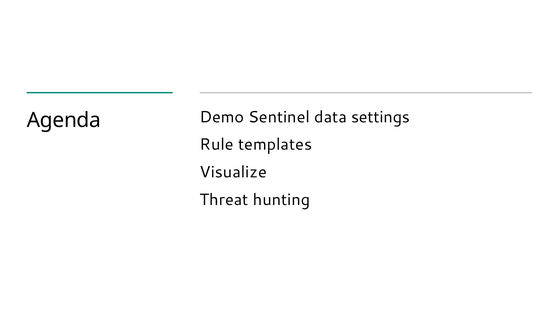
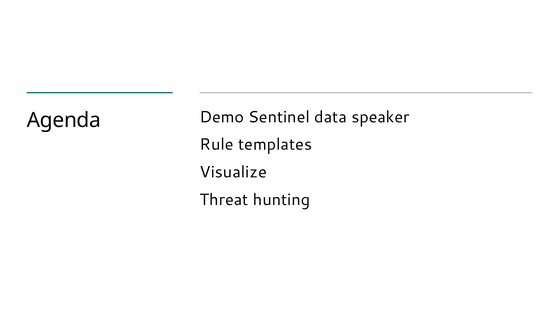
settings: settings -> speaker (380, 117)
